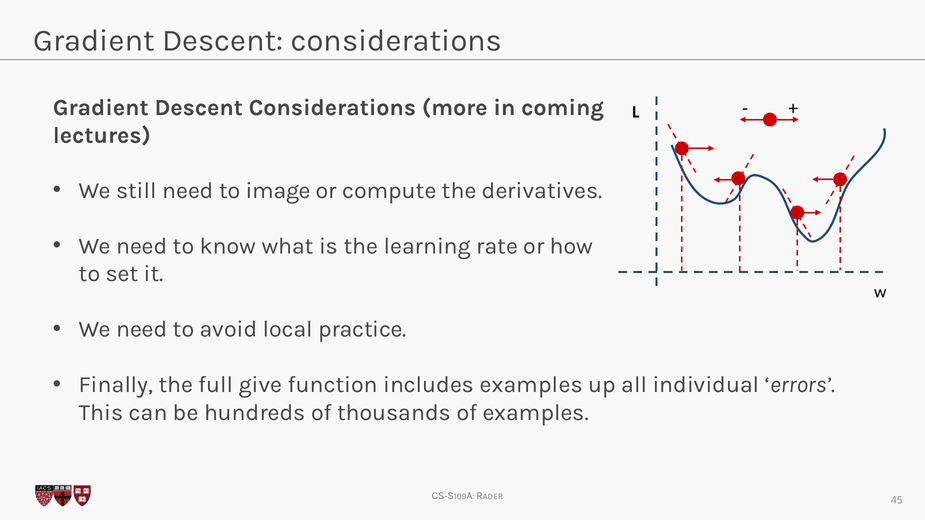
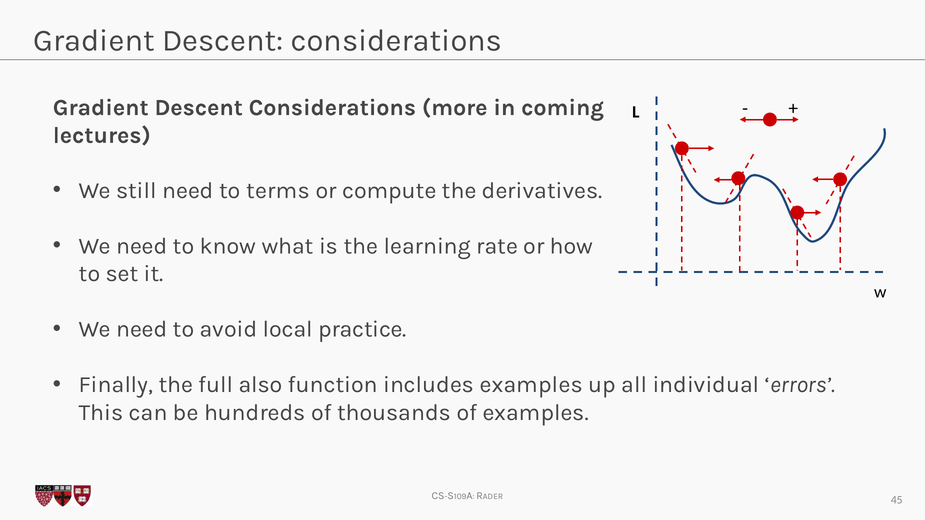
image: image -> terms (278, 191)
give: give -> also (261, 385)
